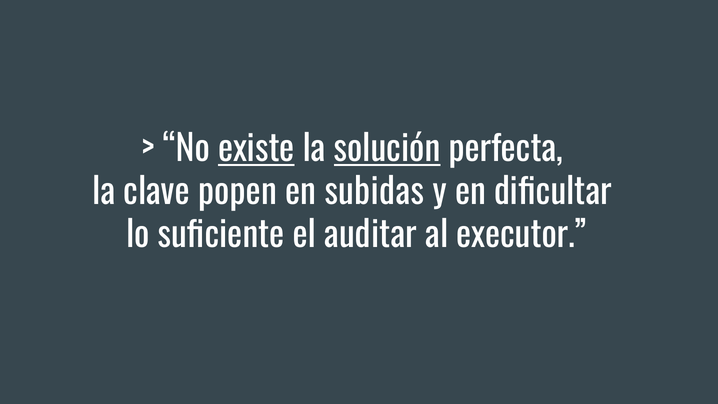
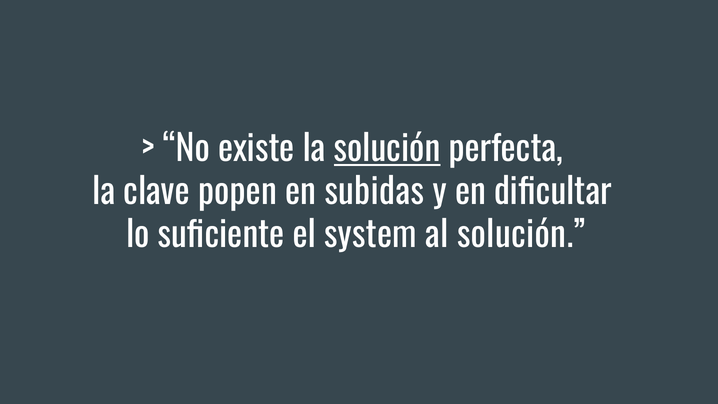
existe underline: present -> none (256, 149)
auditar: auditar -> system (371, 236)
al executor: executor -> solución (521, 236)
